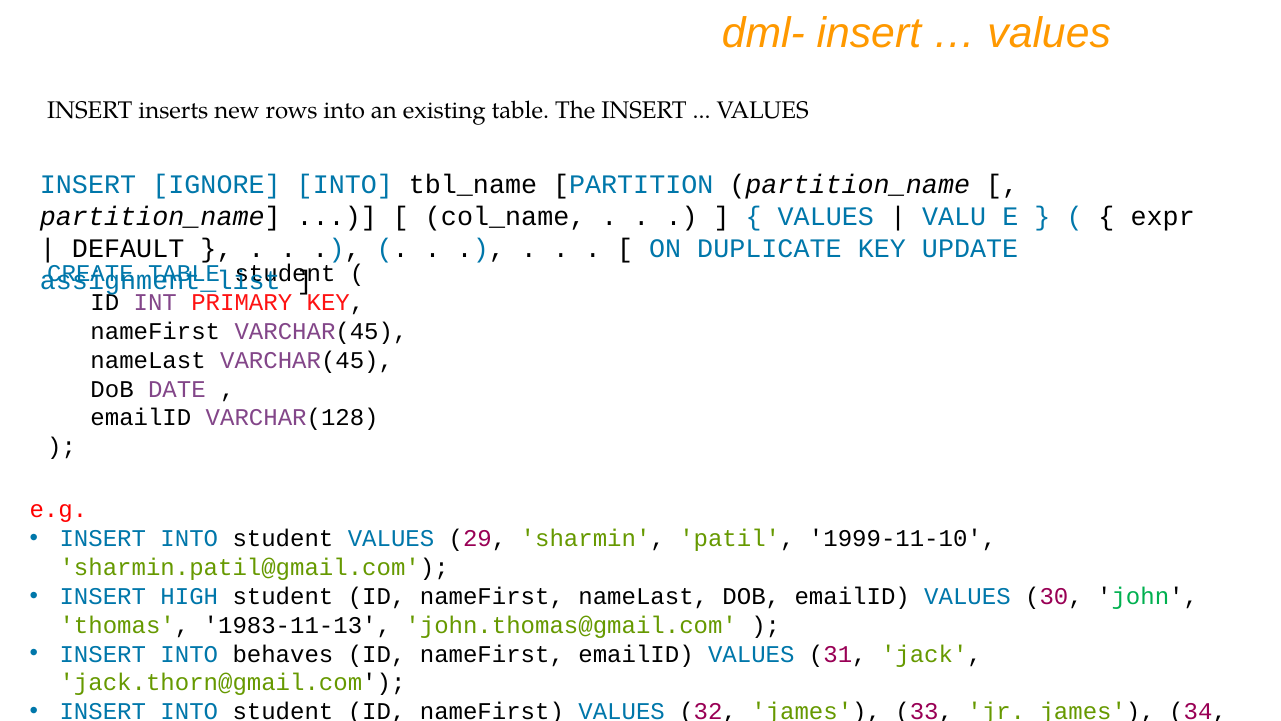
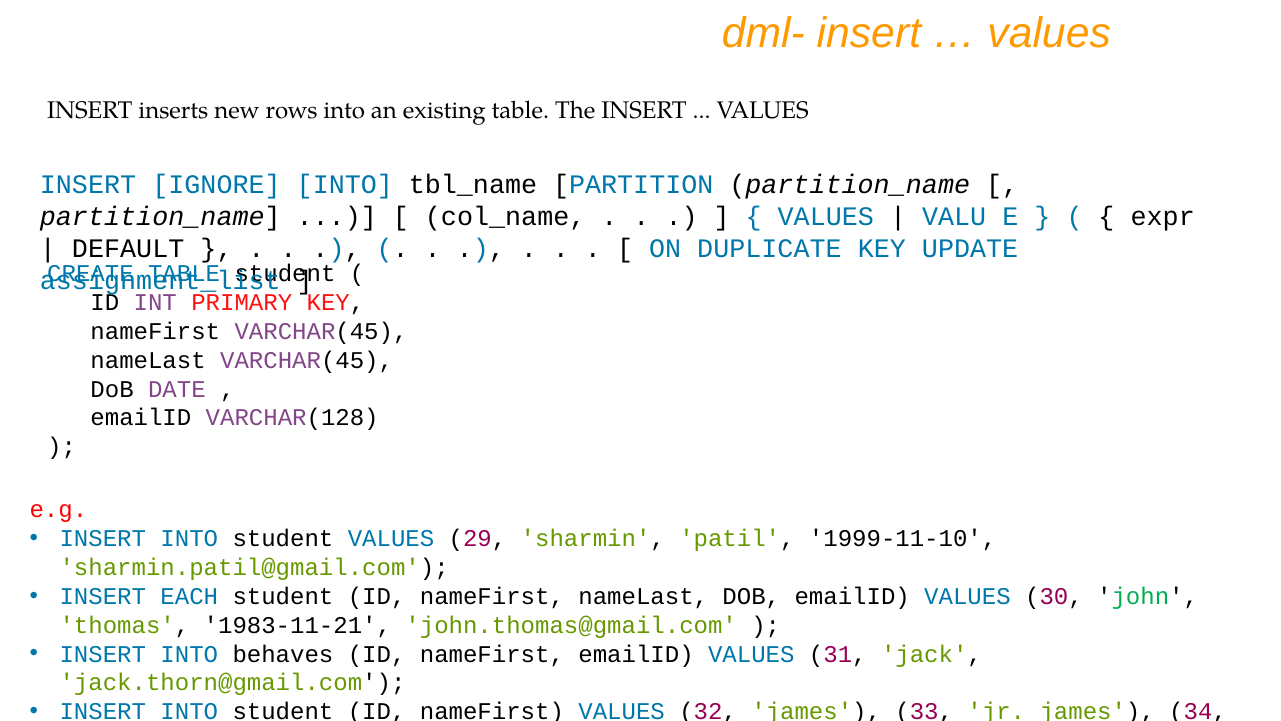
HIGH: HIGH -> EACH (189, 596)
1983-11-13: 1983-11-13 -> 1983-11-21 (297, 625)
